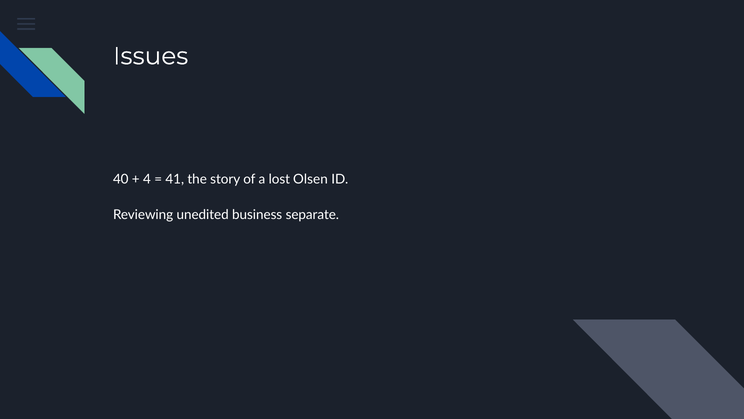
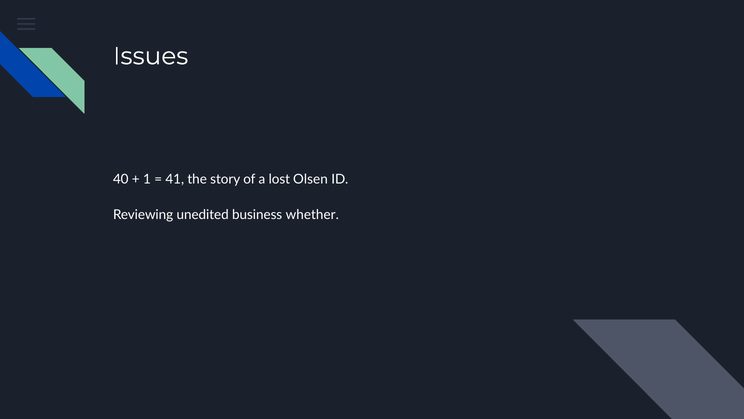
4: 4 -> 1 (147, 179)
separate: separate -> whether (312, 214)
